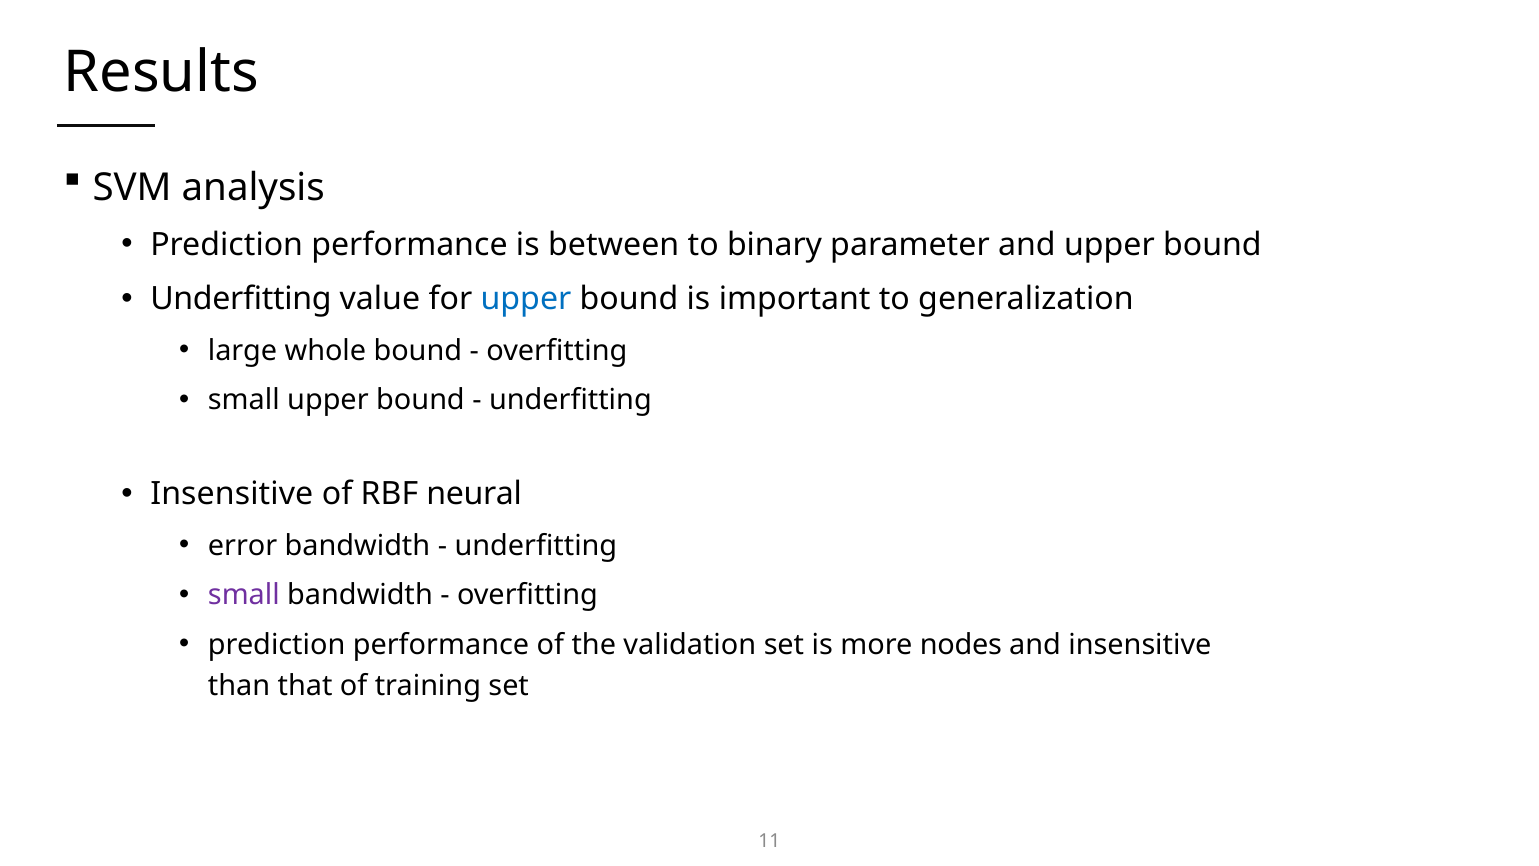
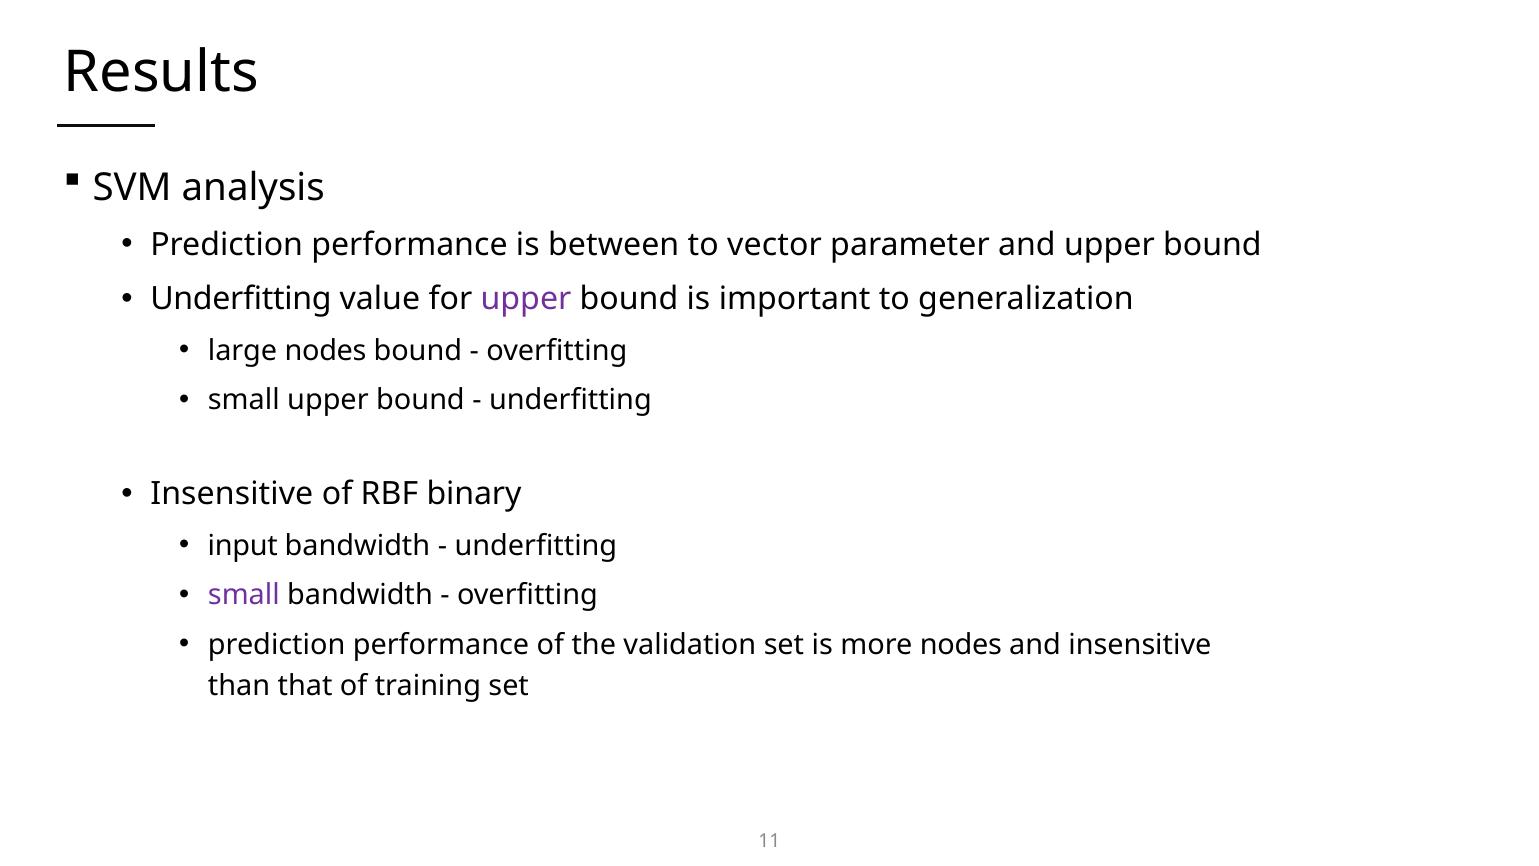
binary: binary -> vector (774, 245)
upper colour: blue -> purple (526, 299)
large whole: whole -> nodes (326, 351)
neural: neural -> binary (474, 494)
error: error -> input (243, 545)
